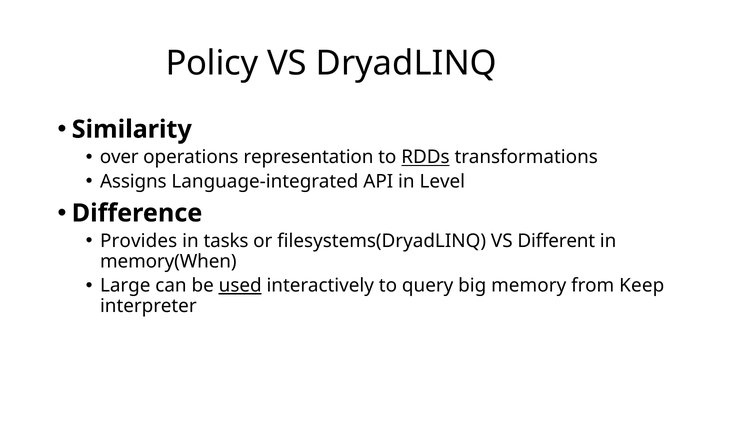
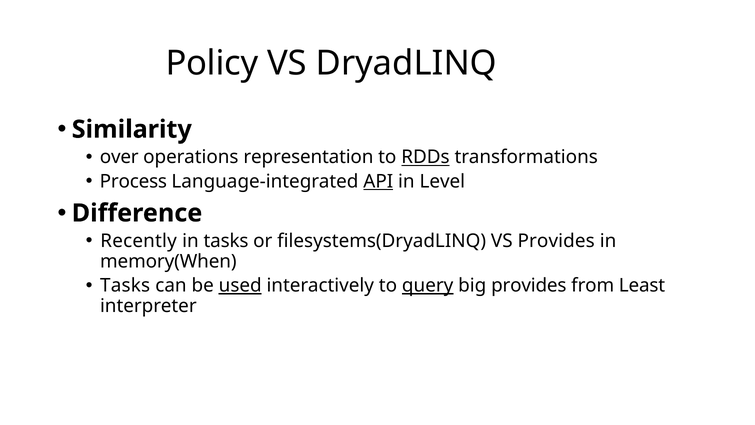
Assigns: Assigns -> Process (133, 181)
API underline: none -> present (378, 181)
Provides: Provides -> Recently (139, 241)
VS Different: Different -> Provides (556, 241)
Large: Large -> Tasks (125, 285)
query underline: none -> present (428, 285)
big memory: memory -> provides (529, 285)
Keep: Keep -> Least (642, 285)
